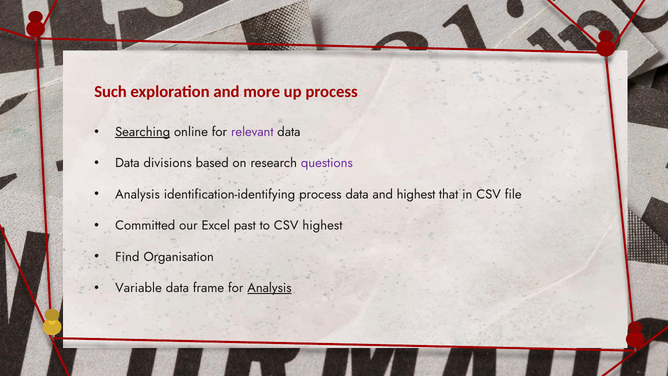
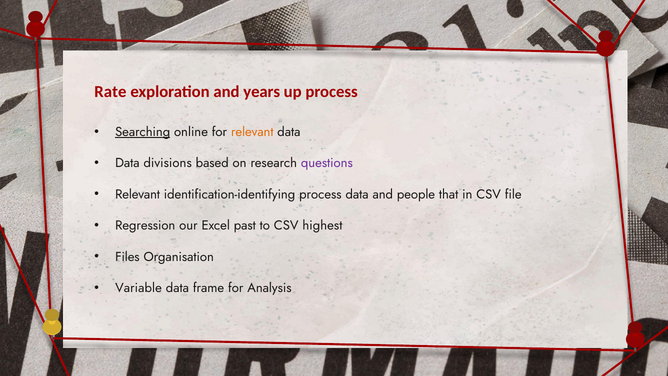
Such: Such -> Rate (110, 92)
more: more -> years (262, 92)
relevant colour: purple -> orange (252, 132)
Analysis: Analysis -> Relevant (138, 194)
and highest: highest -> people (416, 194)
Committed: Committed -> Regression (145, 225)
Find: Find -> Files (127, 257)
Analysis underline: present -> none (269, 288)
